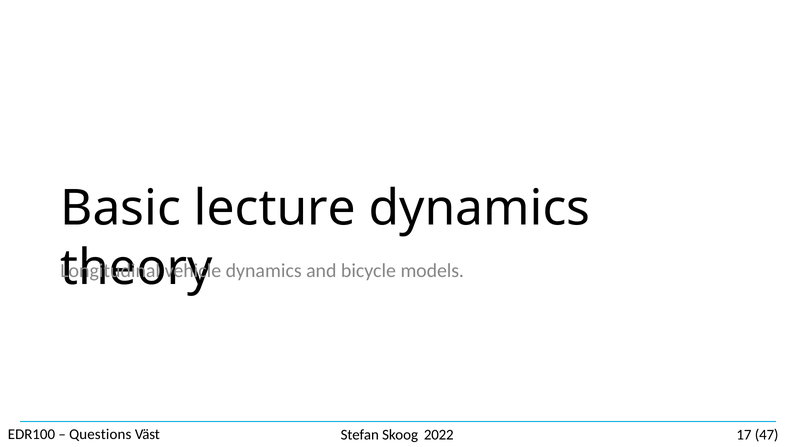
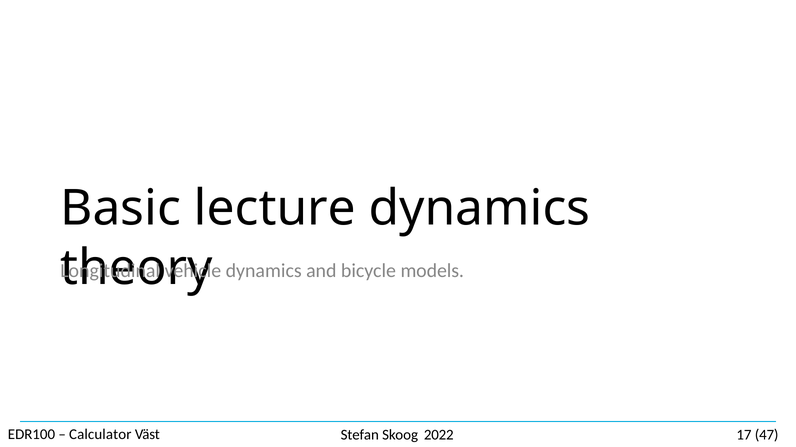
Questions: Questions -> Calculator (100, 435)
